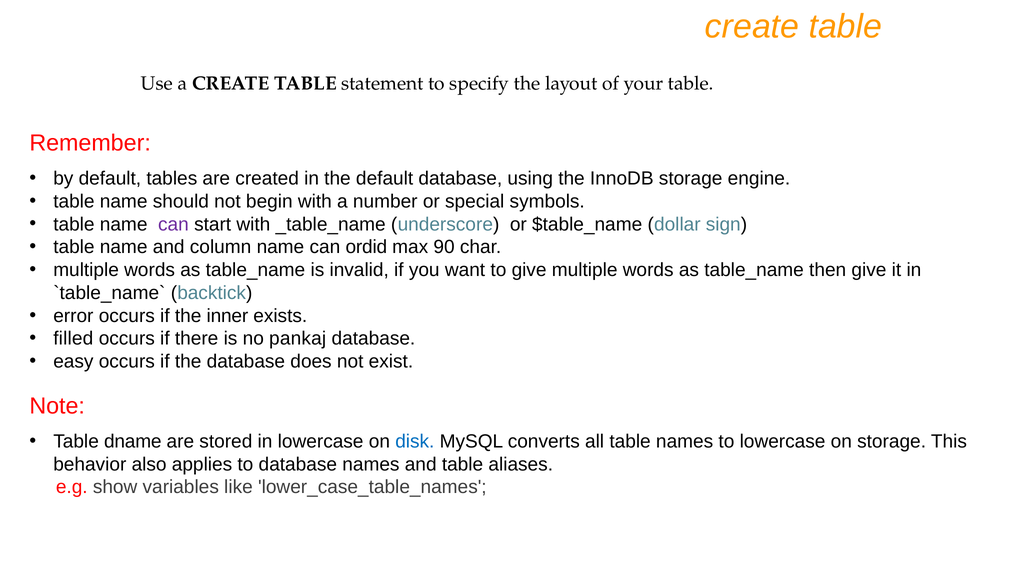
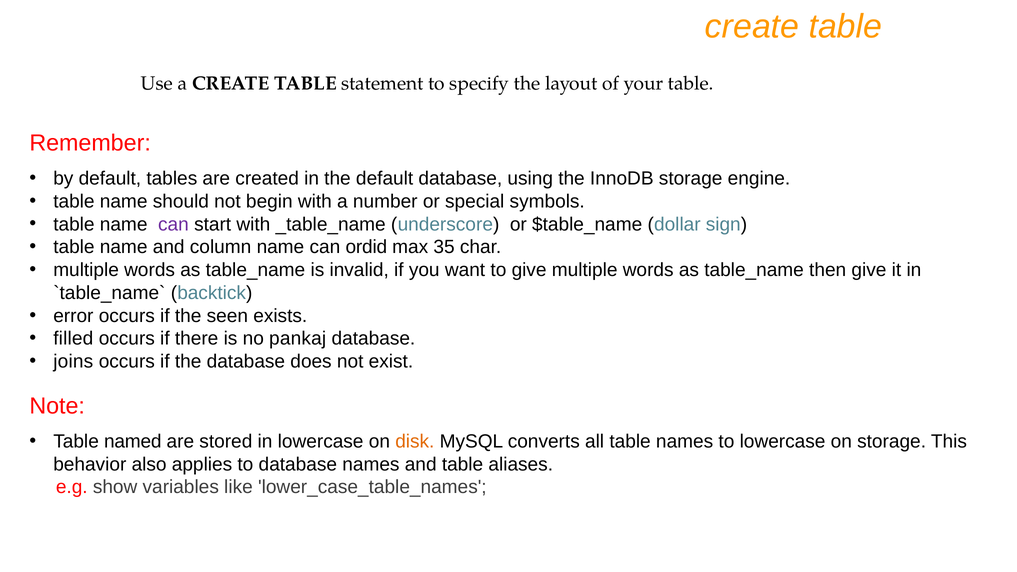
90: 90 -> 35 (444, 247)
inner: inner -> seen (227, 316)
easy: easy -> joins (73, 362)
dname: dname -> named (133, 441)
disk colour: blue -> orange (415, 441)
